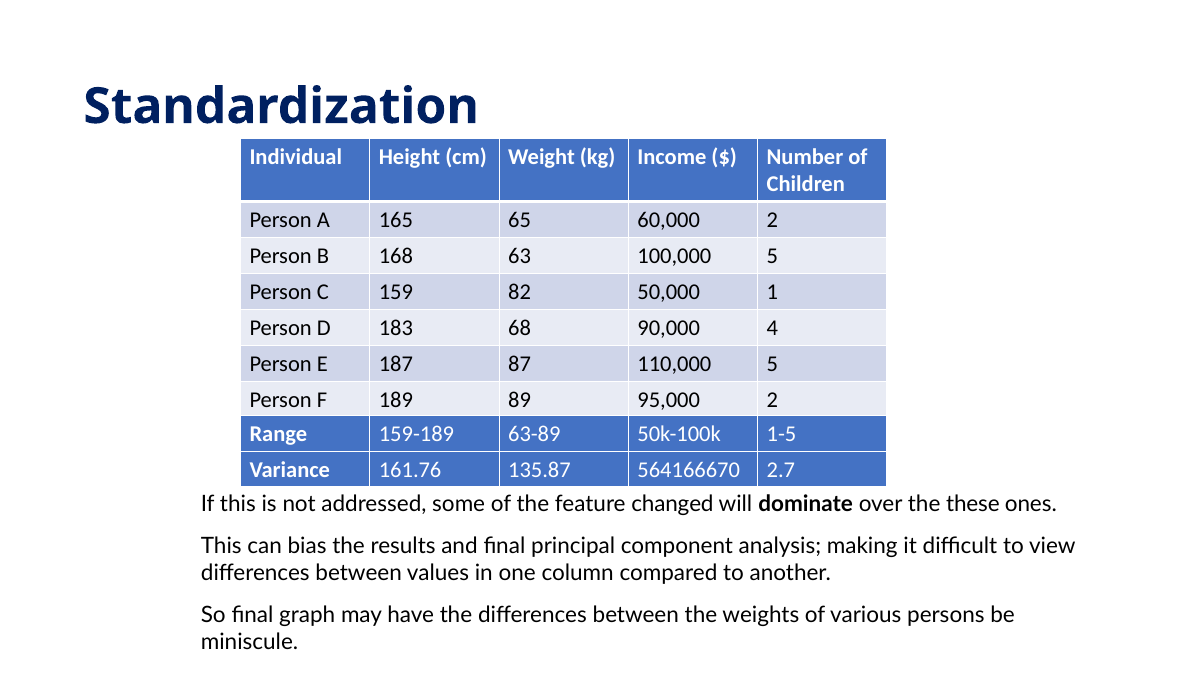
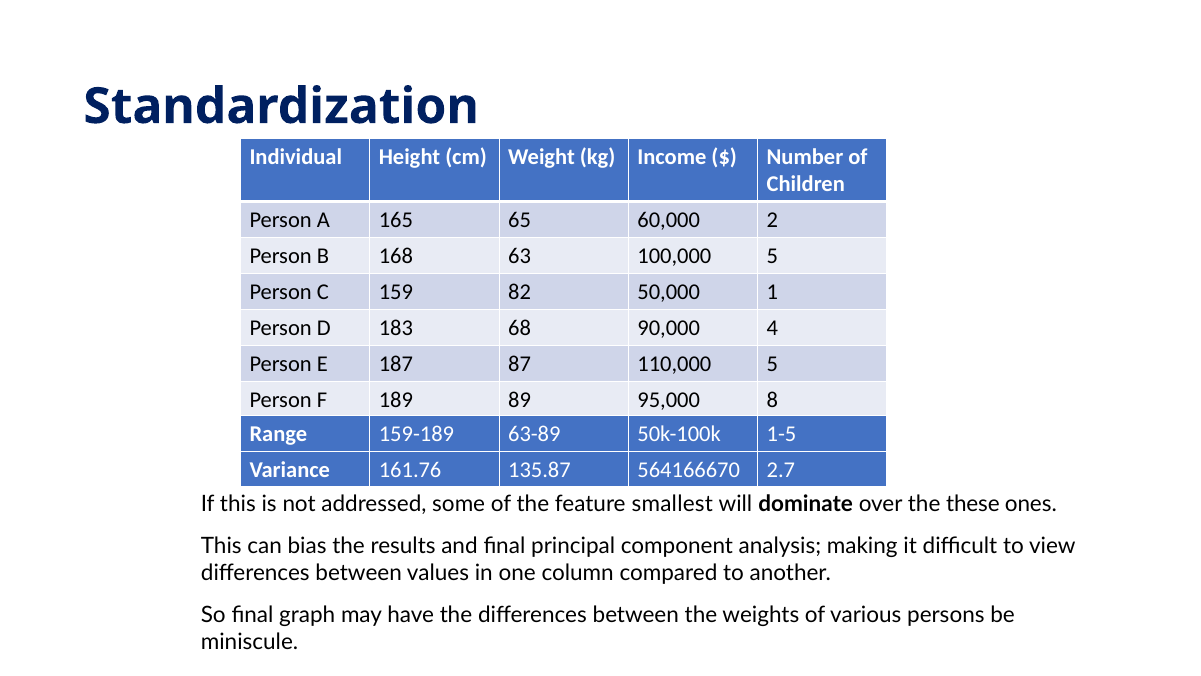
95,000 2: 2 -> 8 (772, 400)
changed: changed -> smallest (672, 504)
